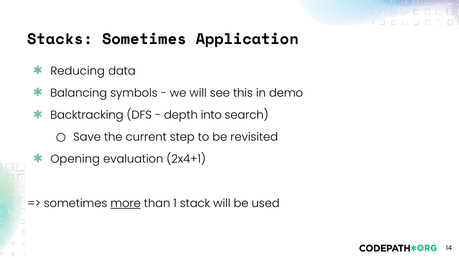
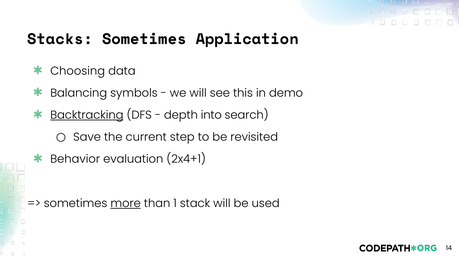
Reducing: Reducing -> Choosing (78, 71)
Backtracking underline: none -> present (87, 115)
Opening: Opening -> Behavior (75, 159)
